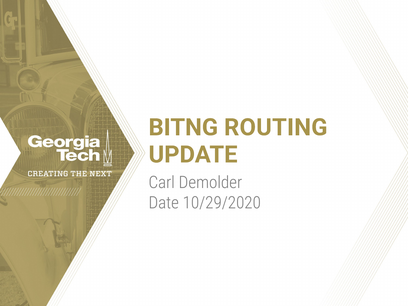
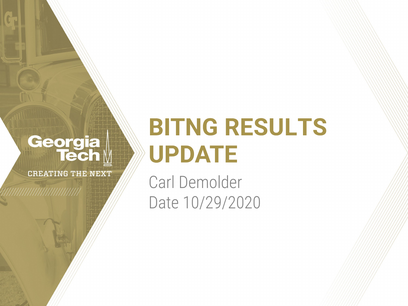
ROUTING: ROUTING -> RESULTS (276, 127)
